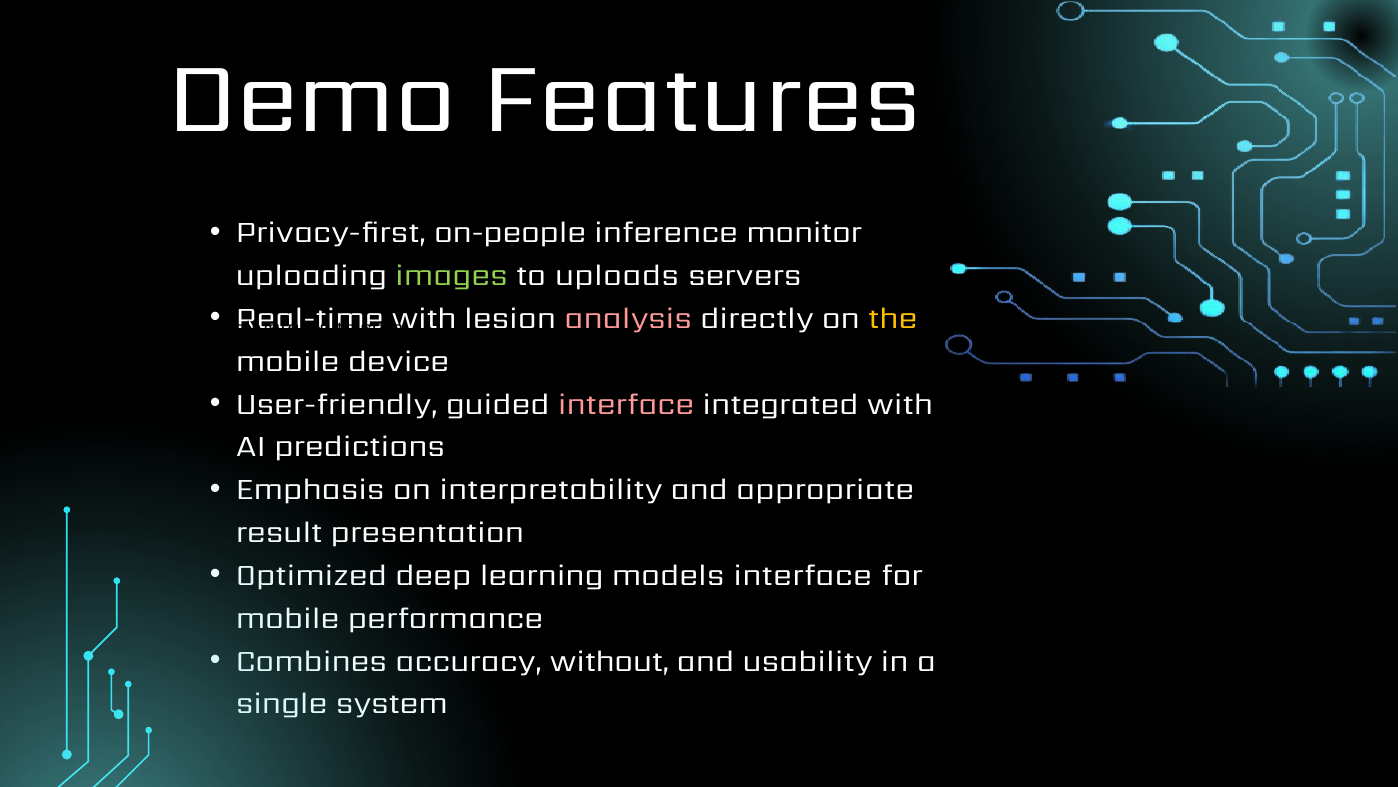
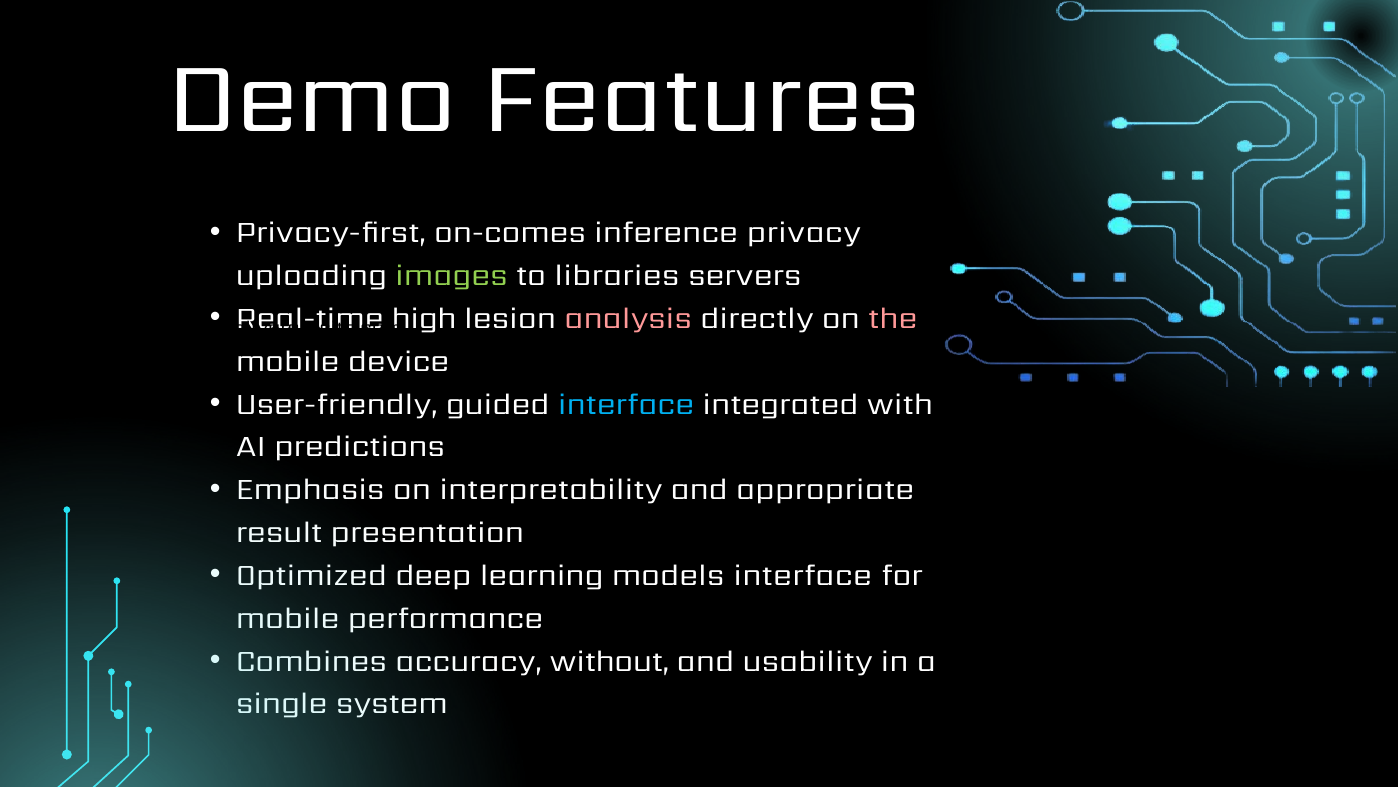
on-people: on-people -> on-comes (510, 233)
monitor: monitor -> privacy (804, 233)
uploads: uploads -> libraries (617, 275)
with: with -> high (424, 318)
the colour: yellow -> pink (893, 318)
interface colour: pink -> light blue (626, 404)
